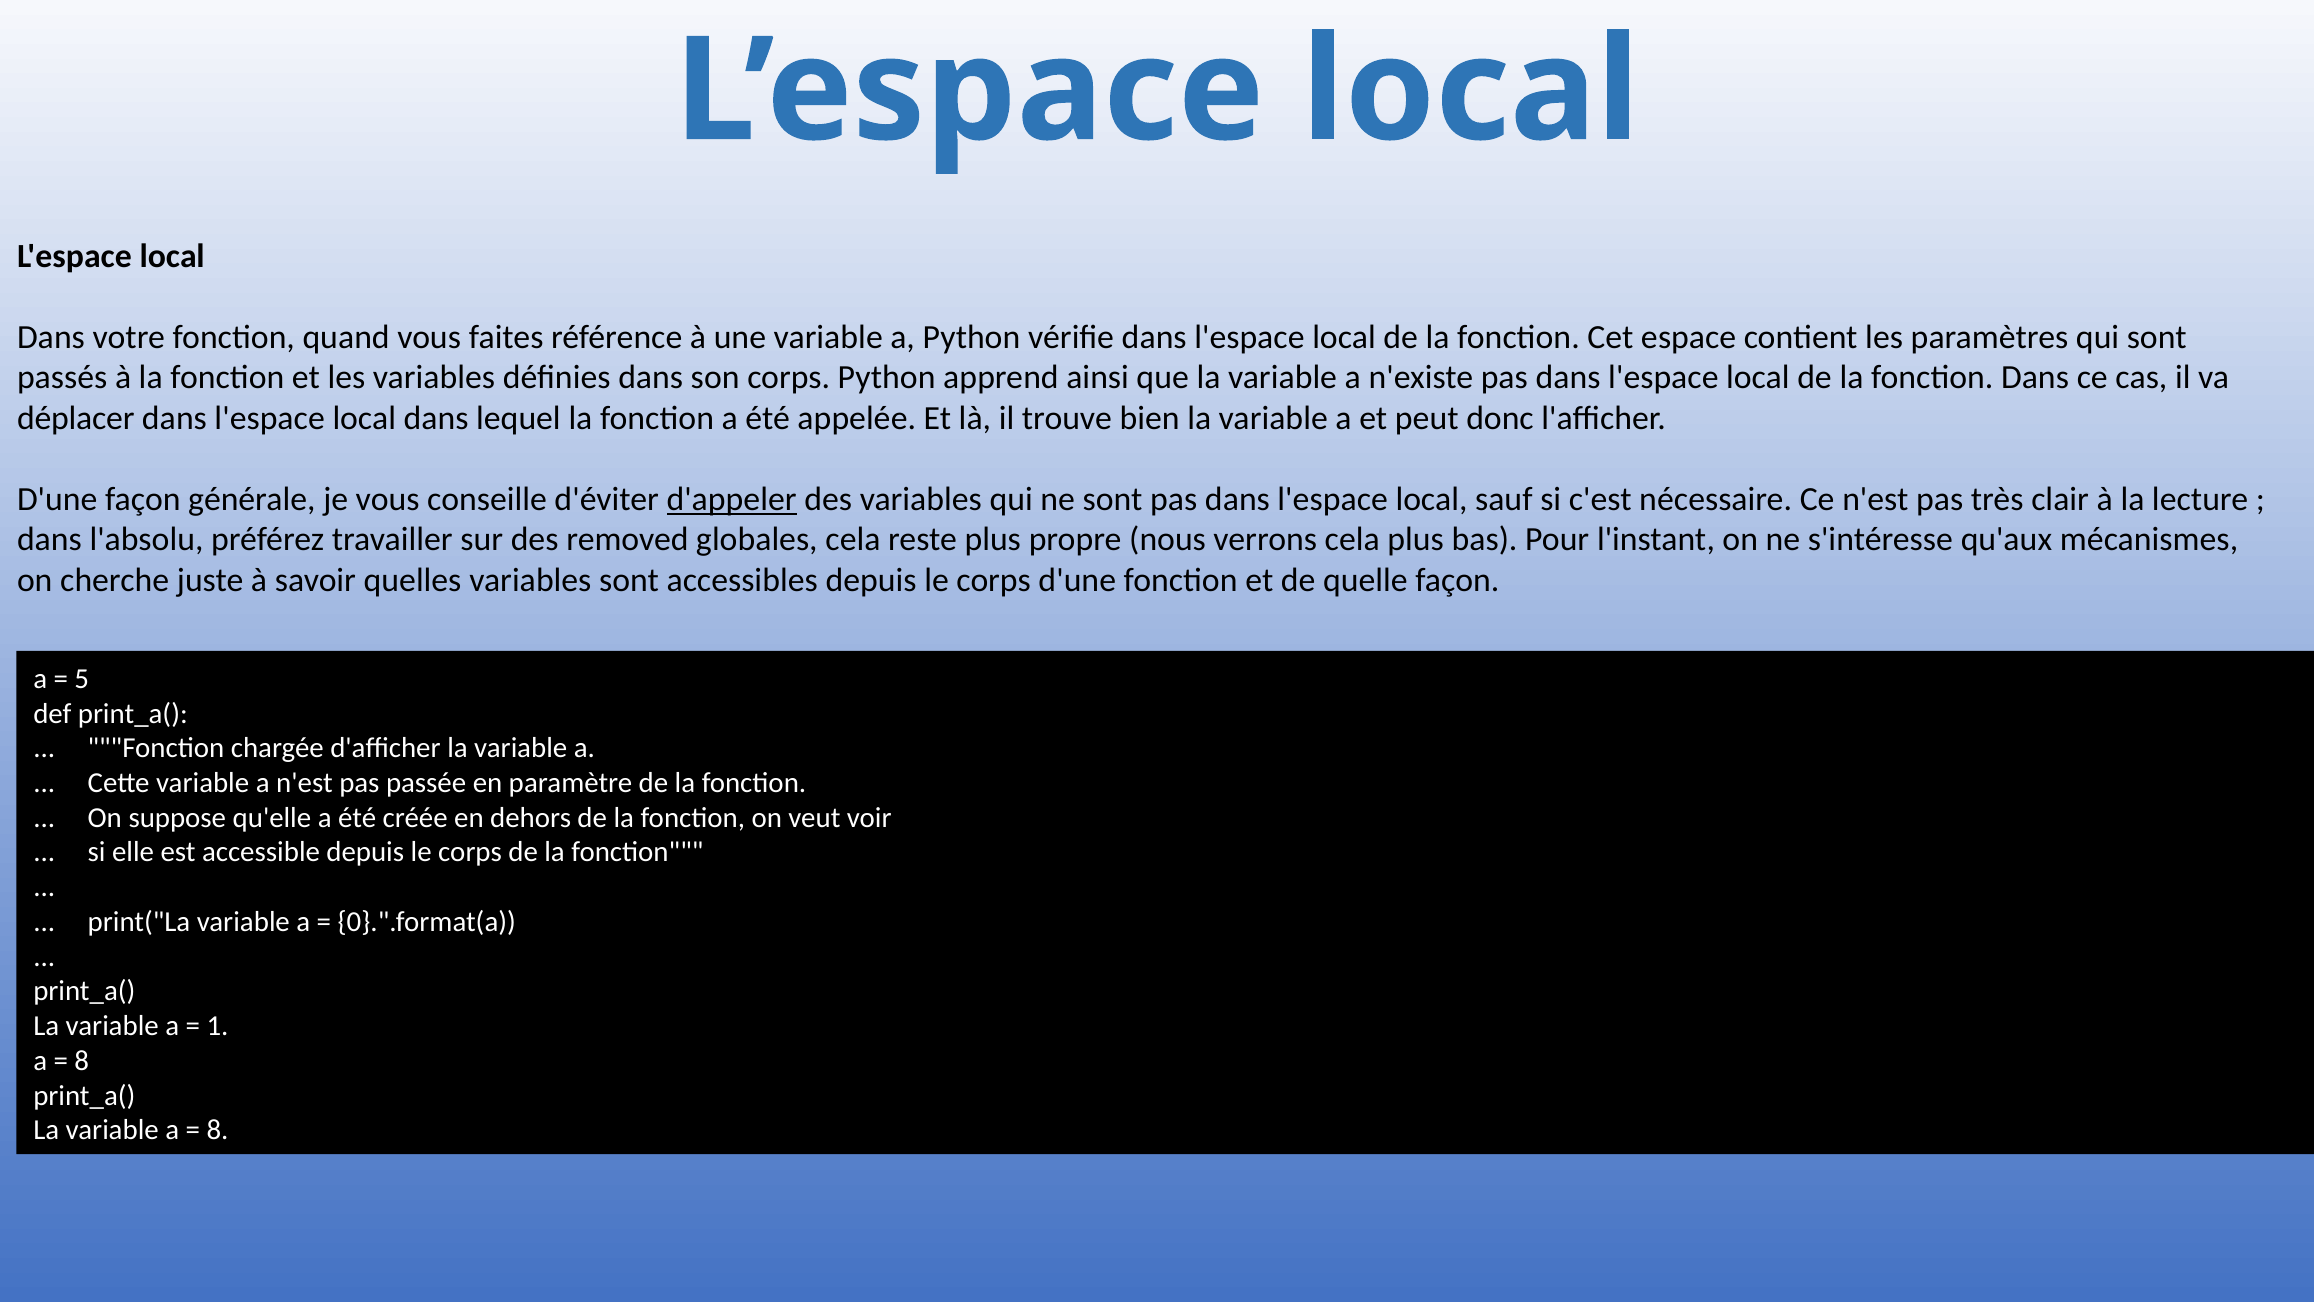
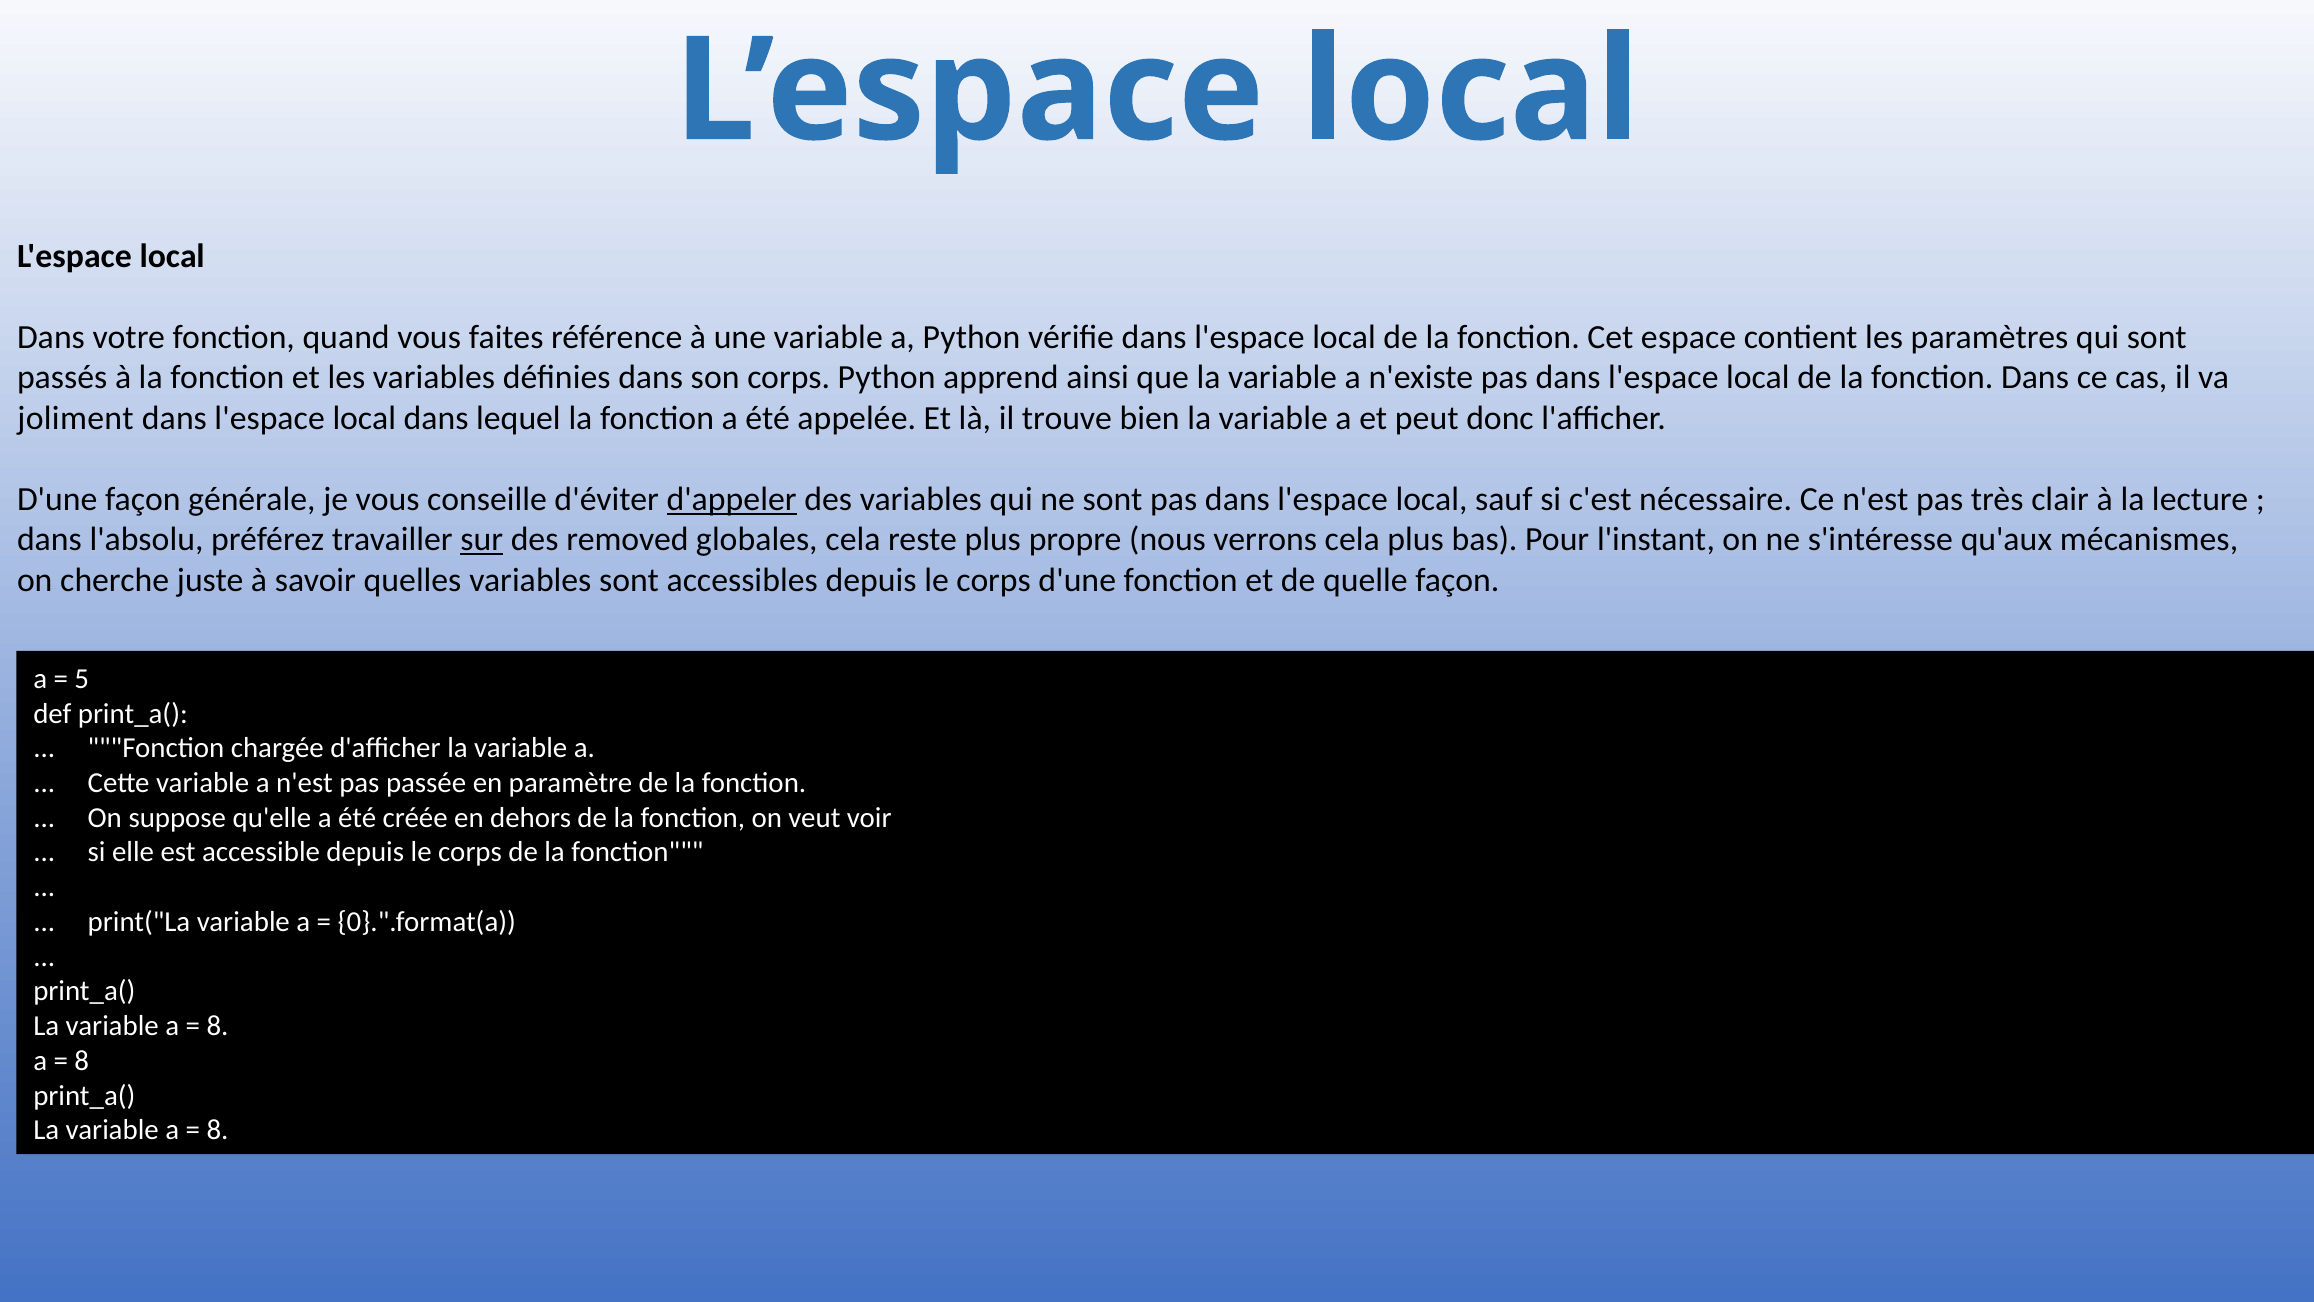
déplacer: déplacer -> joliment (76, 418)
sur underline: none -> present (482, 540)
1: 1 -> 8 (217, 1026)
